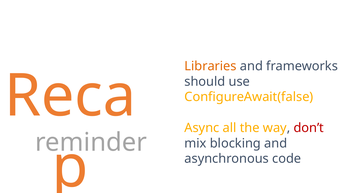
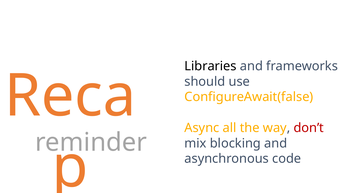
Libraries colour: orange -> black (211, 66)
